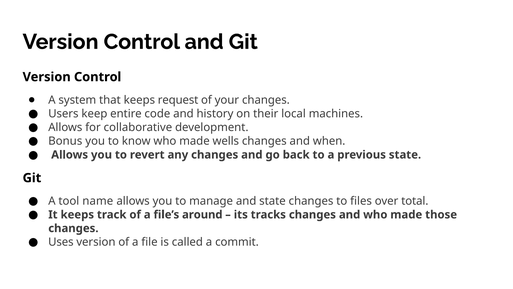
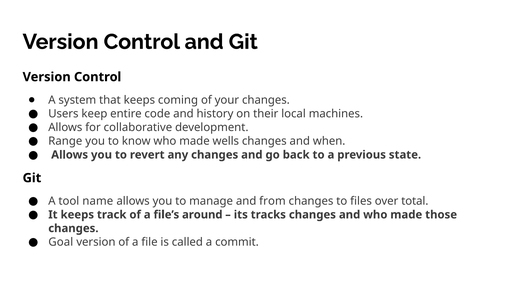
request: request -> coming (178, 100)
Bonus: Bonus -> Range (65, 141)
and state: state -> from (272, 201)
Uses: Uses -> Goal (61, 242)
